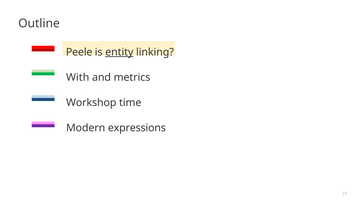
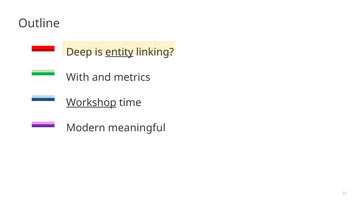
Peele: Peele -> Deep (79, 52)
Workshop underline: none -> present (91, 103)
expressions: expressions -> meaningful (137, 128)
